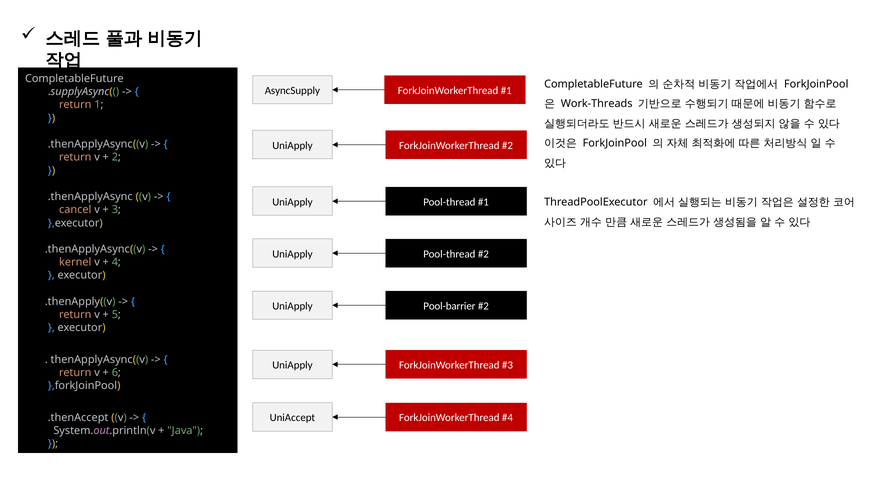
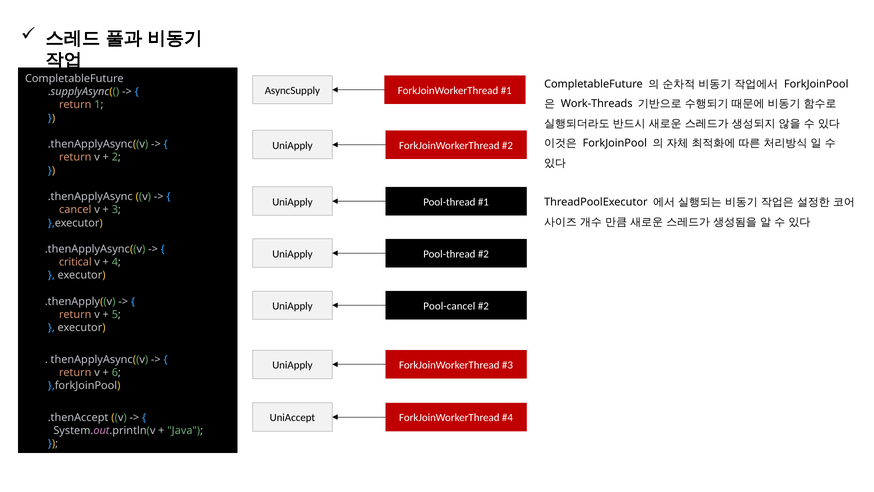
kernel: kernel -> critical (75, 262)
Pool-barrier: Pool-barrier -> Pool-cancel (449, 306)
